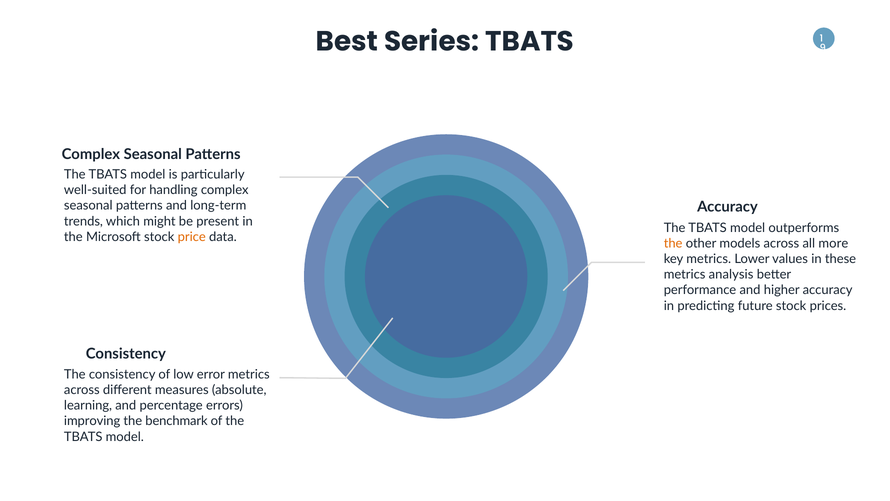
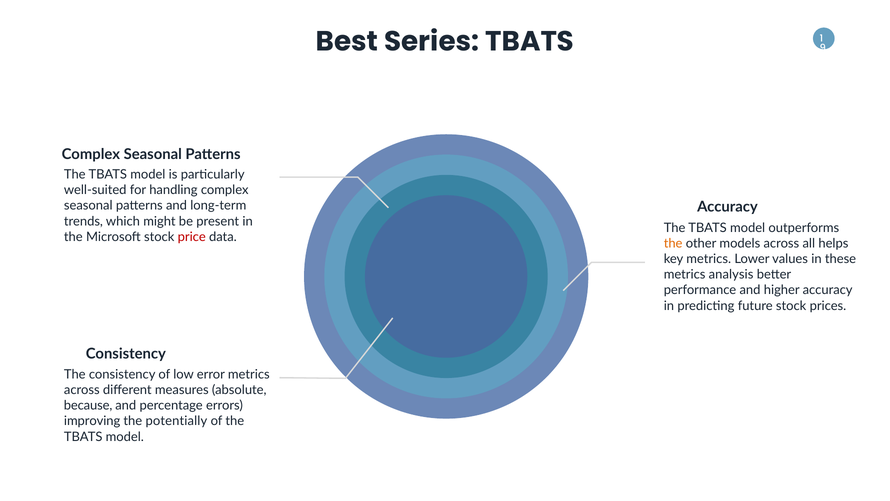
price colour: orange -> red (192, 237)
more: more -> helps (833, 243)
learning: learning -> because (88, 405)
benchmark: benchmark -> potentially (176, 421)
